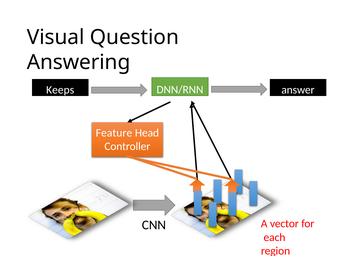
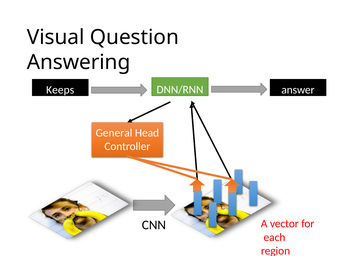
Feature: Feature -> General (114, 133)
